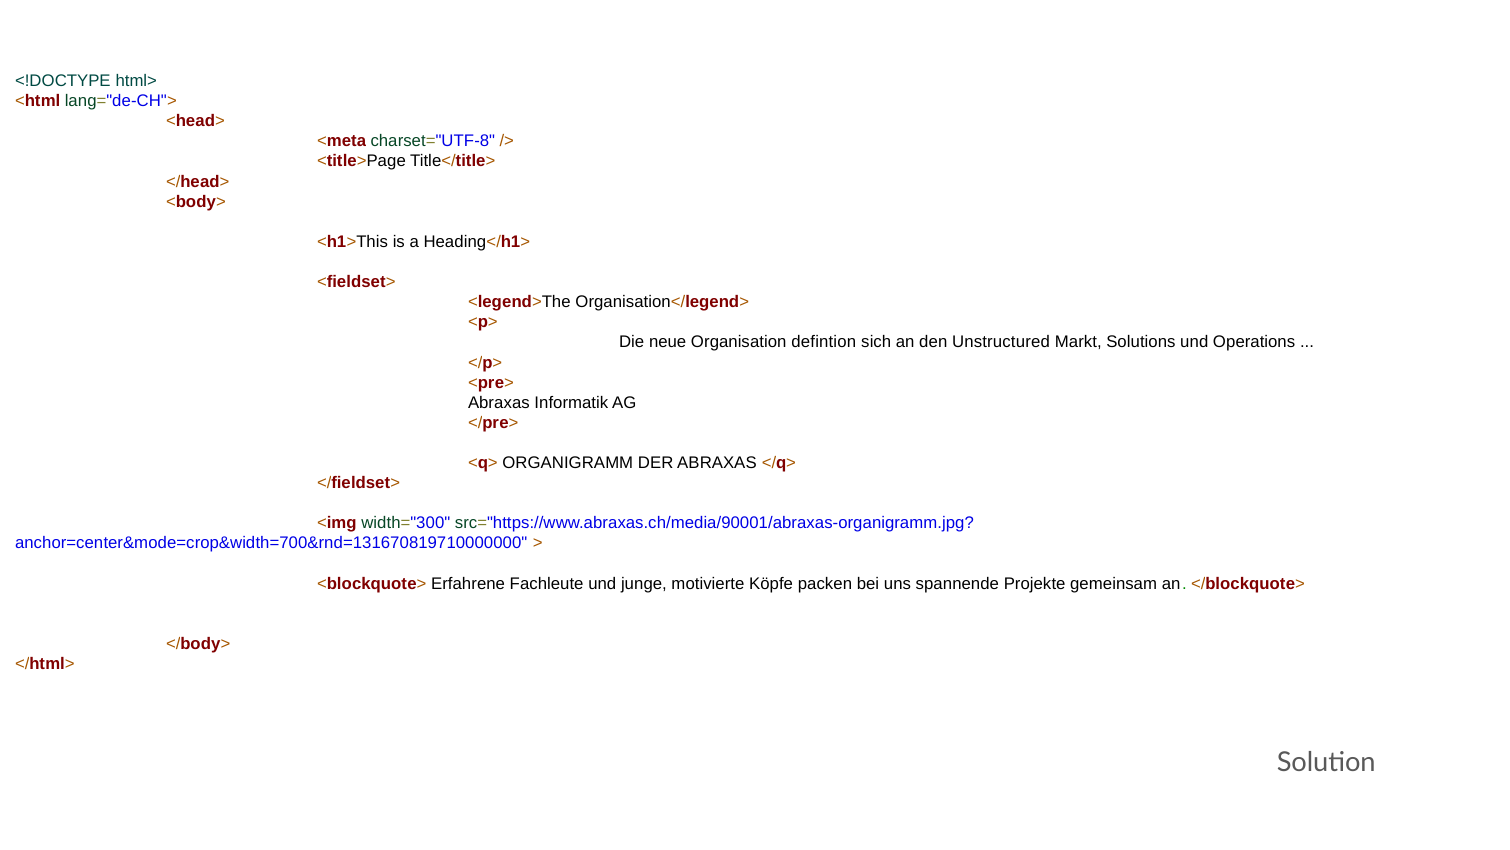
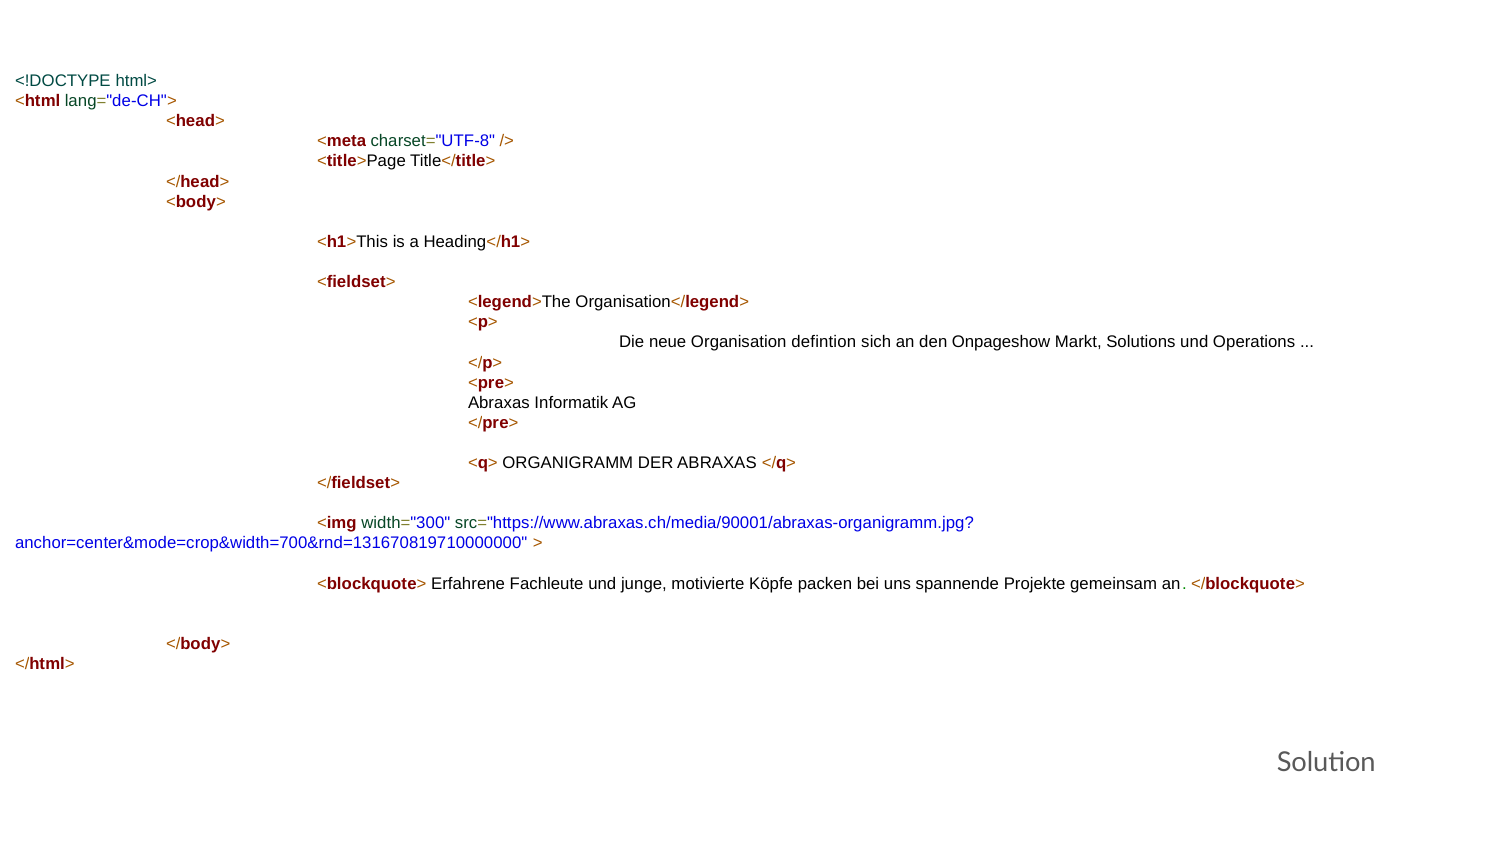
Unstructured: Unstructured -> Onpageshow (1001, 342)
